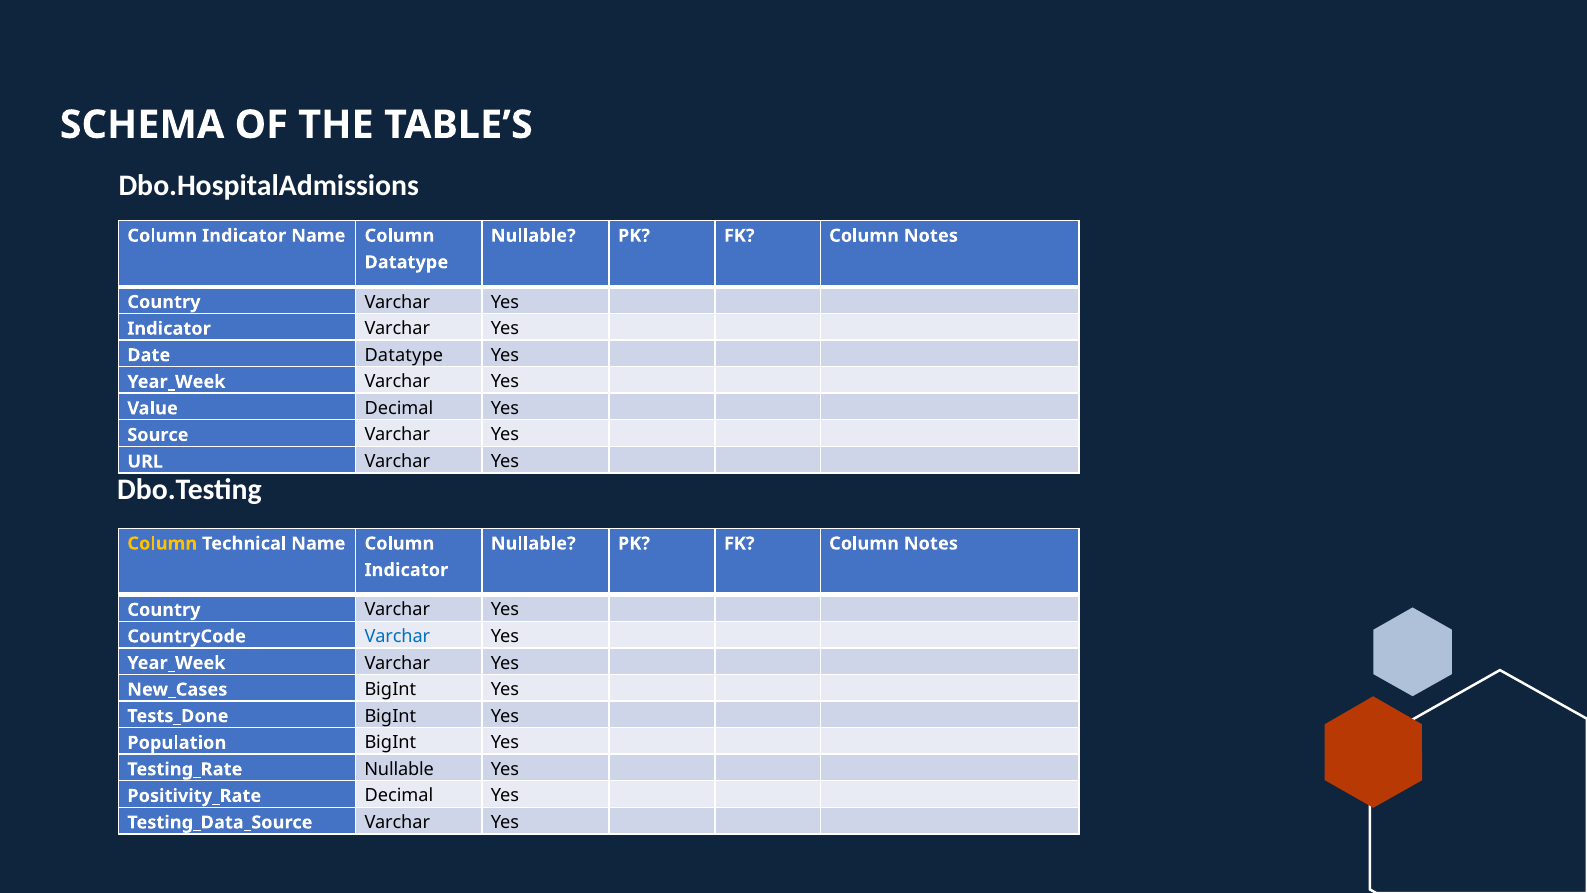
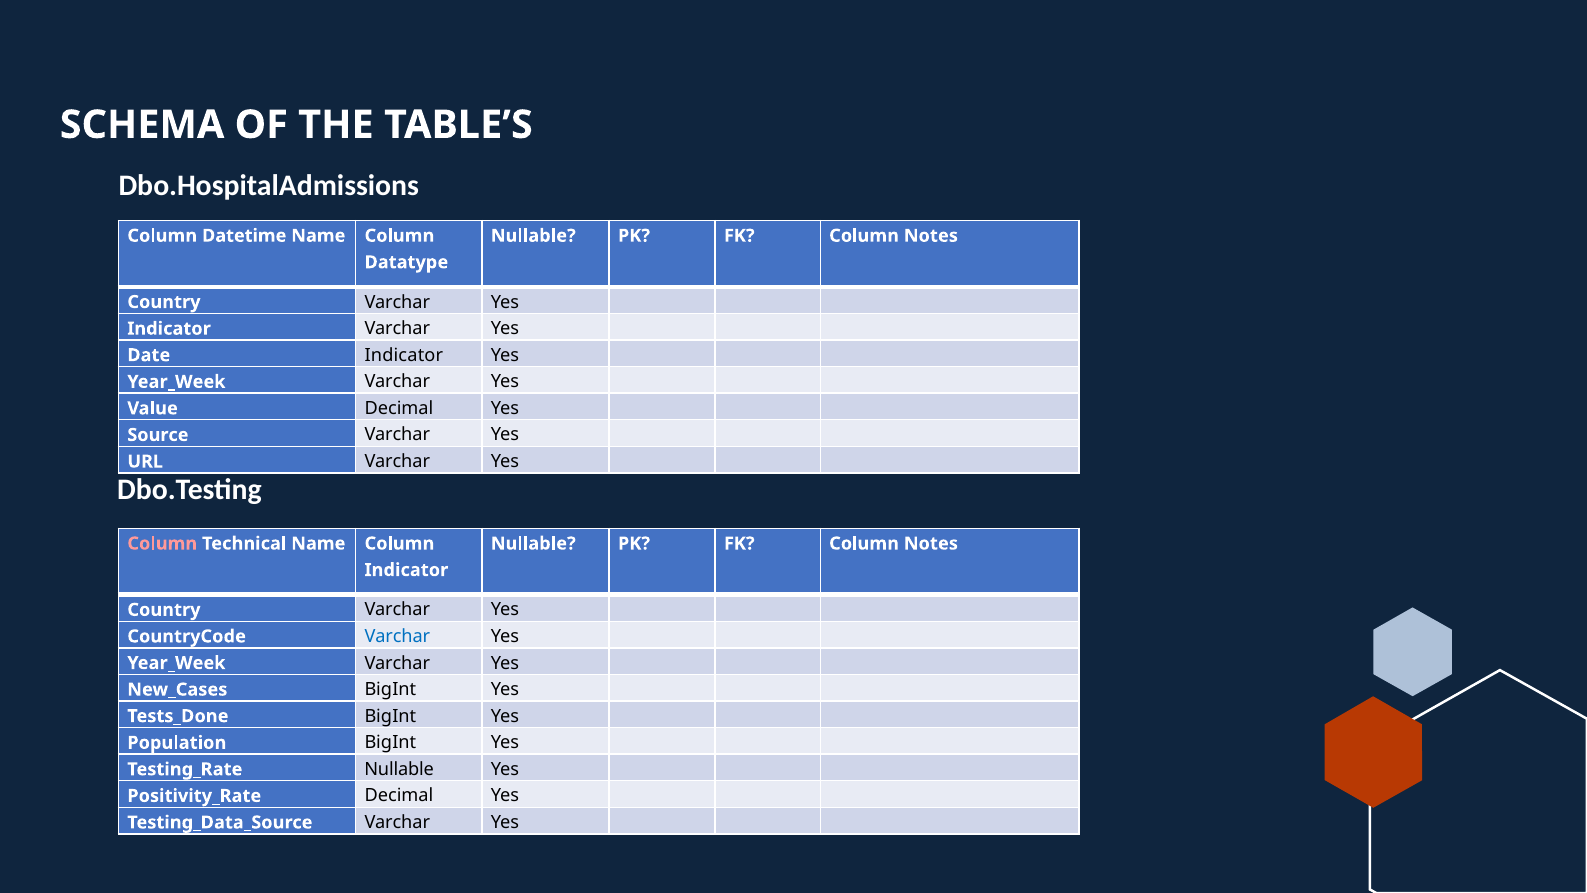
Indicator: Indicator -> Datetime (244, 236)
Datatype: Datatype -> Indicator (404, 355)
Column colour: yellow -> pink (162, 543)
